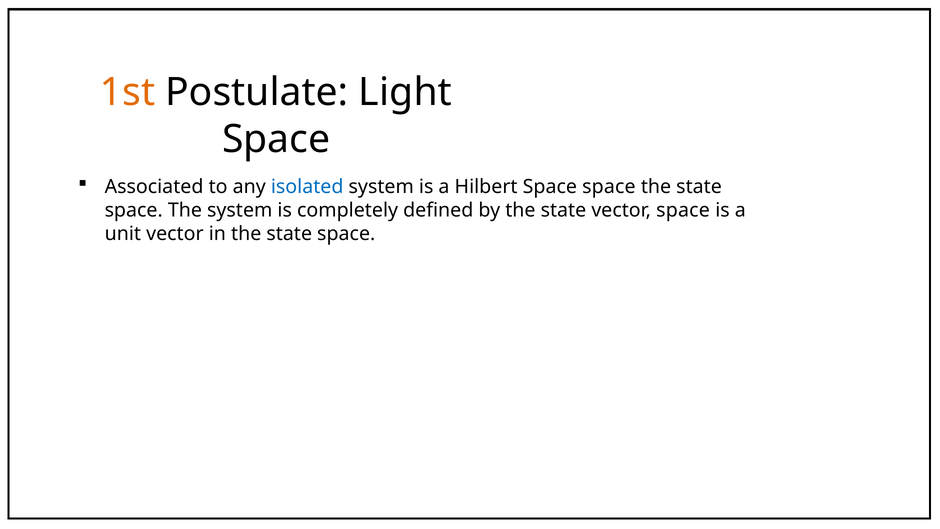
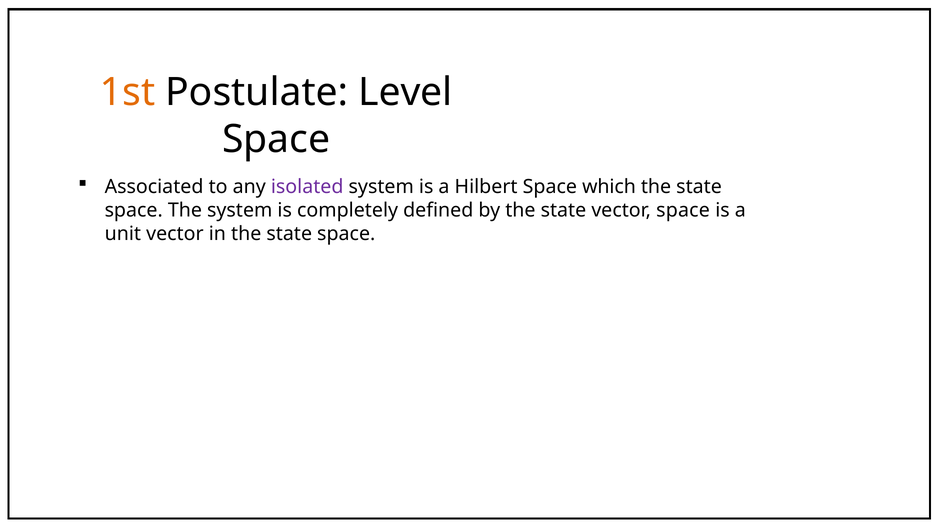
Light: Light -> Level (405, 92)
isolated colour: blue -> purple (307, 187)
Space space: space -> which (609, 187)
